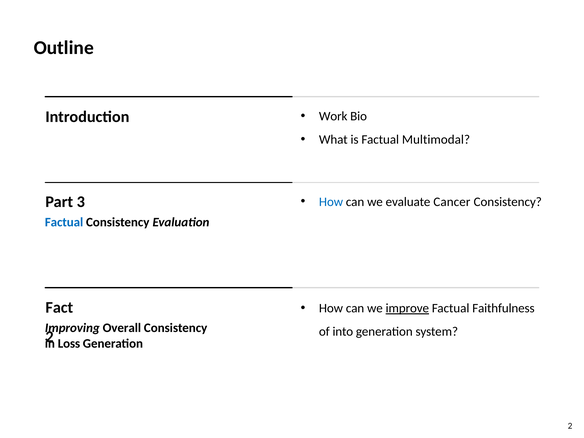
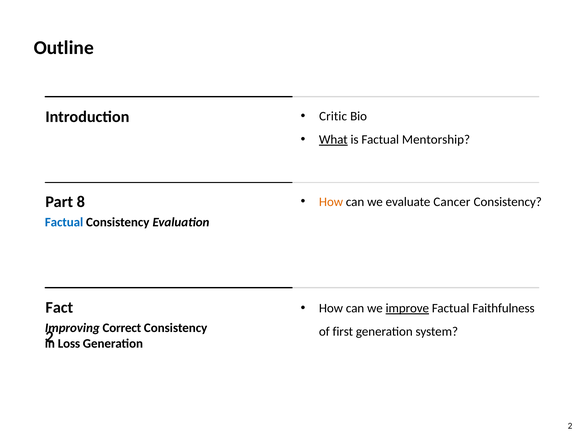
Work: Work -> Critic (333, 116)
What underline: none -> present (333, 140)
Multimodal: Multimodal -> Mentorship (436, 140)
3: 3 -> 8 (81, 202)
How colour: blue -> orange (331, 202)
Overall: Overall -> Correct (122, 328)
into: into -> first (343, 332)
